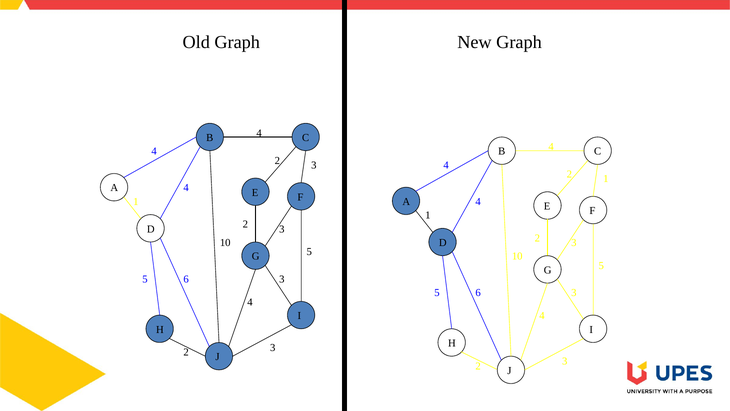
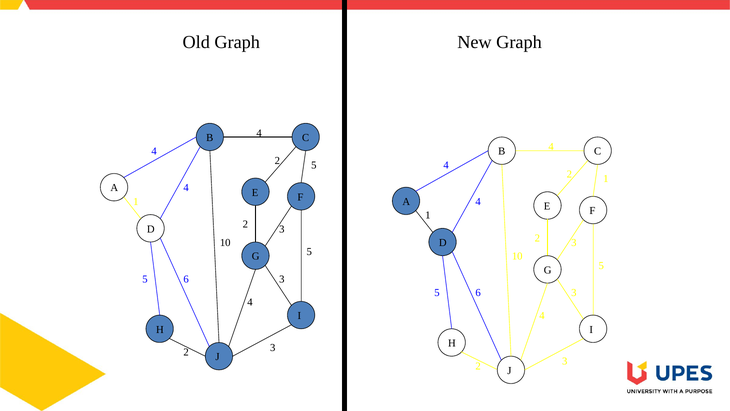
3: 3 -> 5 (314, 165)
